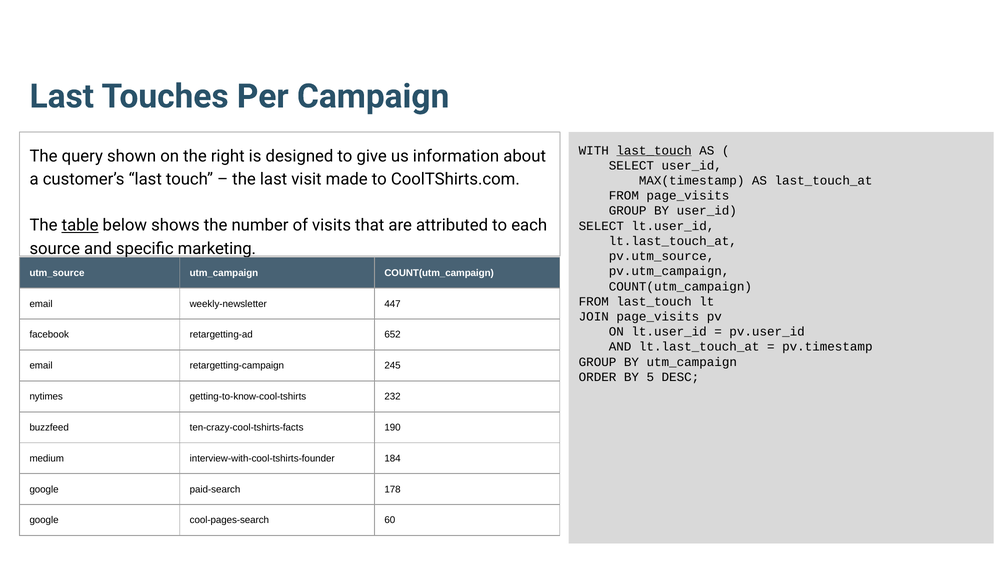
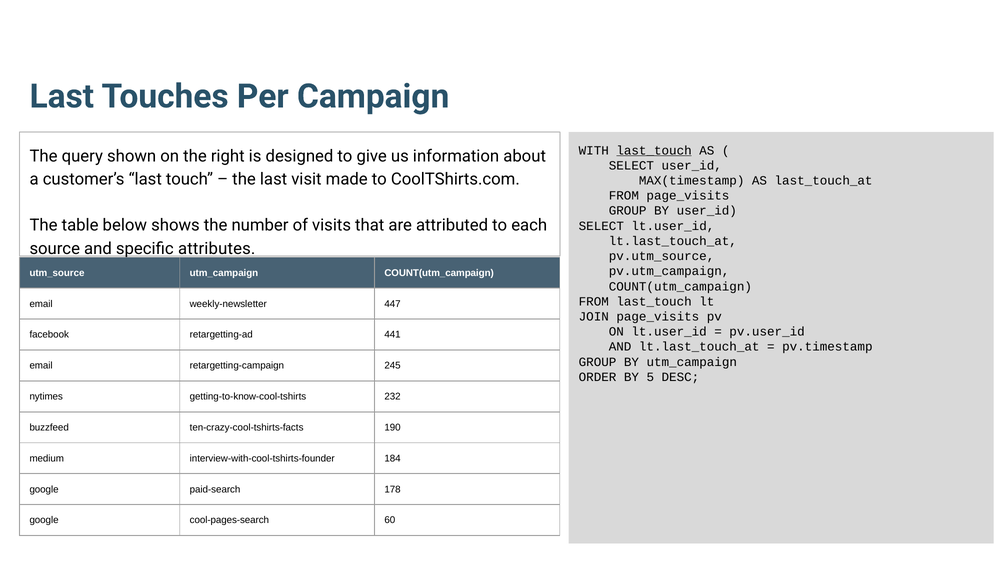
table underline: present -> none (80, 225)
marketing: marketing -> attributes (217, 248)
652: 652 -> 441 (393, 335)
